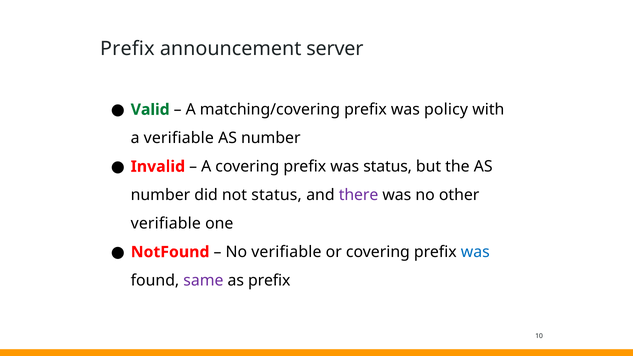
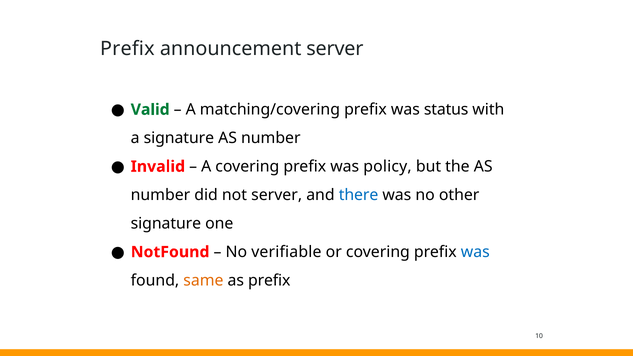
policy: policy -> status (446, 110)
a verifiable: verifiable -> signature (179, 138)
was status: status -> policy (387, 167)
not status: status -> server (277, 195)
there colour: purple -> blue (359, 195)
verifiable: verifiable -> signature (166, 224)
same colour: purple -> orange (203, 281)
